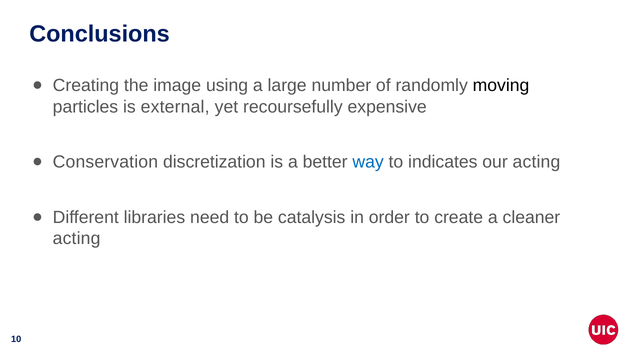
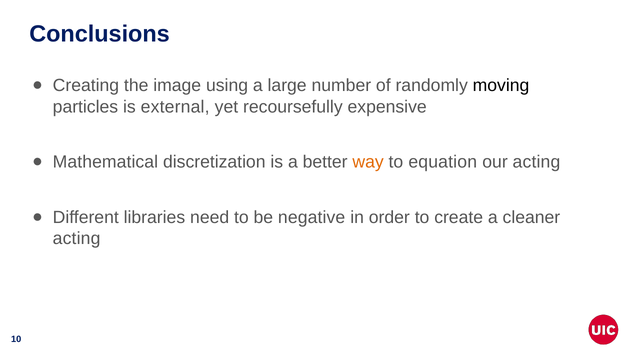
Conservation: Conservation -> Mathematical (105, 162)
way colour: blue -> orange (368, 162)
indicates: indicates -> equation (443, 162)
catalysis: catalysis -> negative (312, 217)
